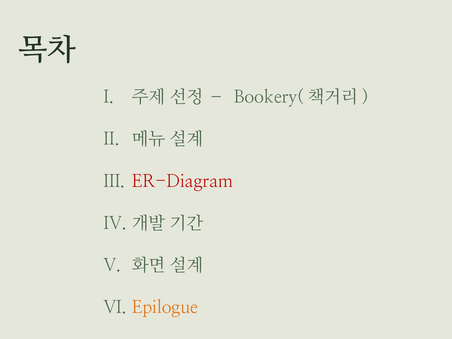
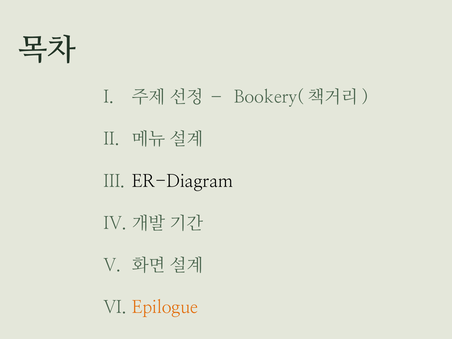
ER-Diagram colour: red -> black (182, 181)
